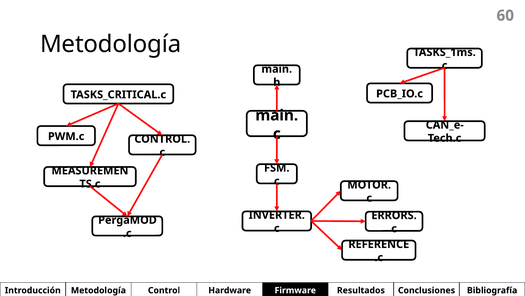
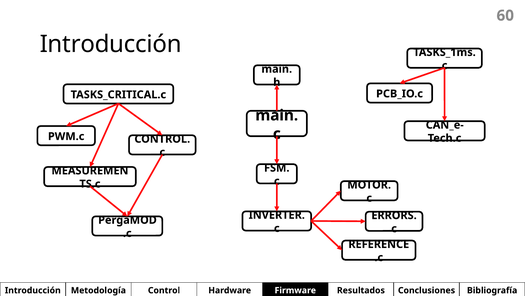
Metodología: Metodología -> Introducción (111, 44)
